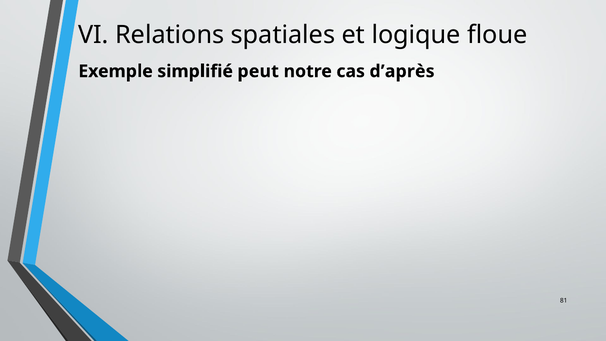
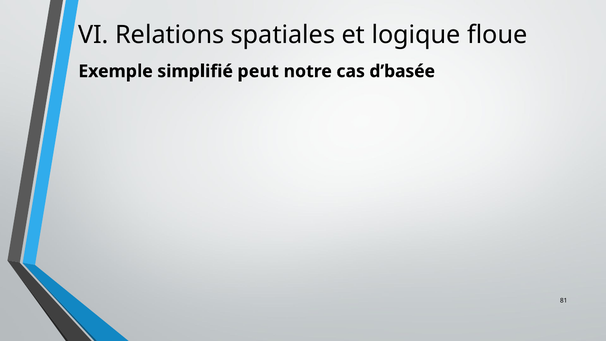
d’après: d’après -> d’basée (402, 71)
